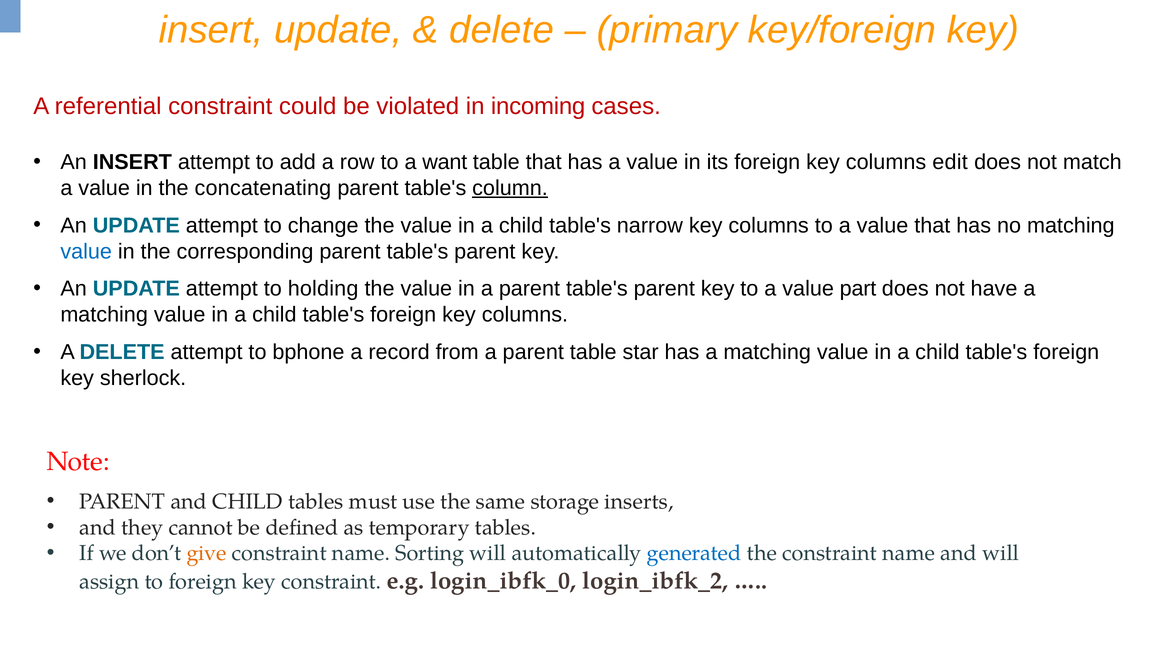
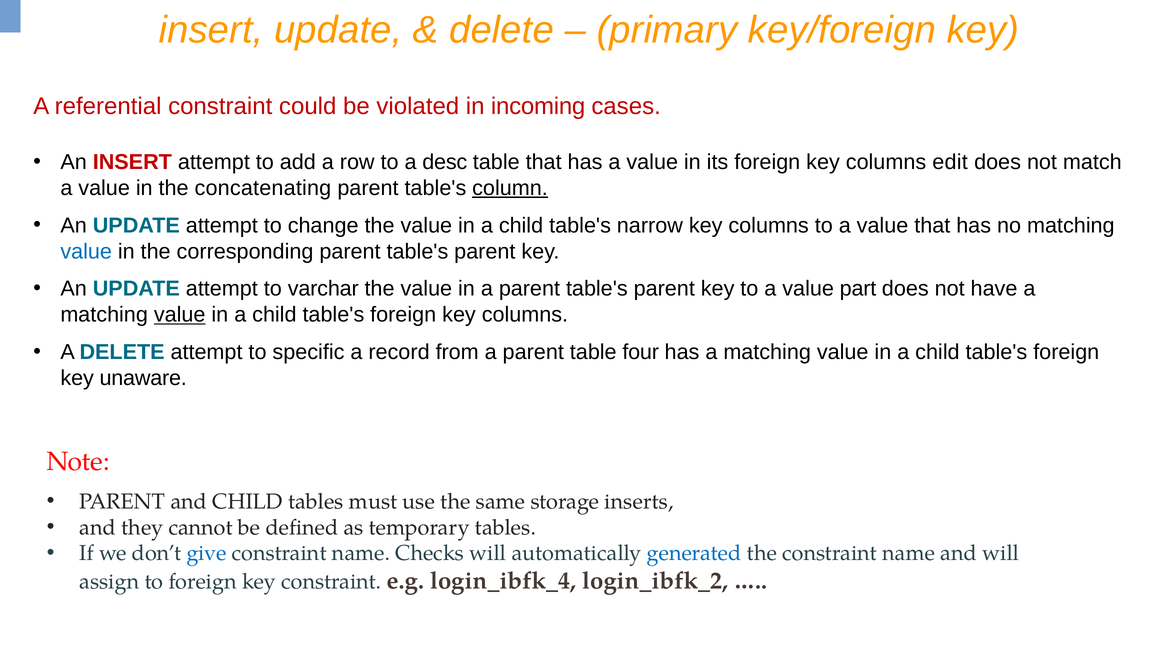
INSERT colour: black -> red (132, 162)
want: want -> desc (445, 162)
holding: holding -> varchar (323, 289)
value underline: none -> present (180, 315)
bphone: bphone -> specific (308, 352)
star: star -> four (641, 352)
sherlock: sherlock -> unaware (143, 378)
give colour: orange -> blue (207, 553)
Sorting: Sorting -> Checks (430, 553)
login_ibfk_0: login_ibfk_0 -> login_ibfk_4 (503, 581)
